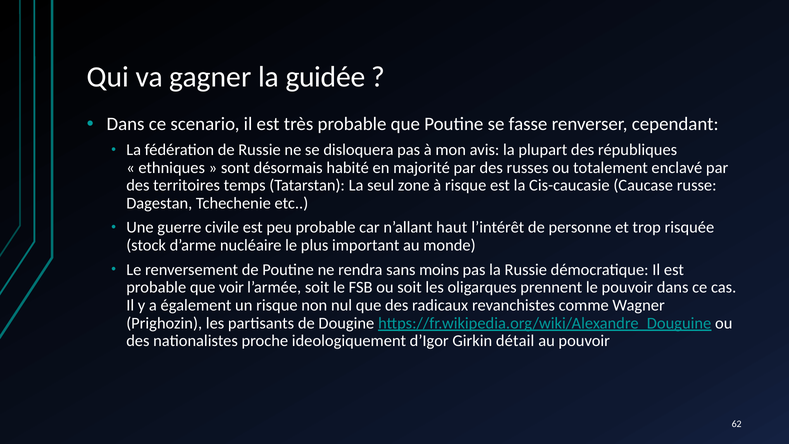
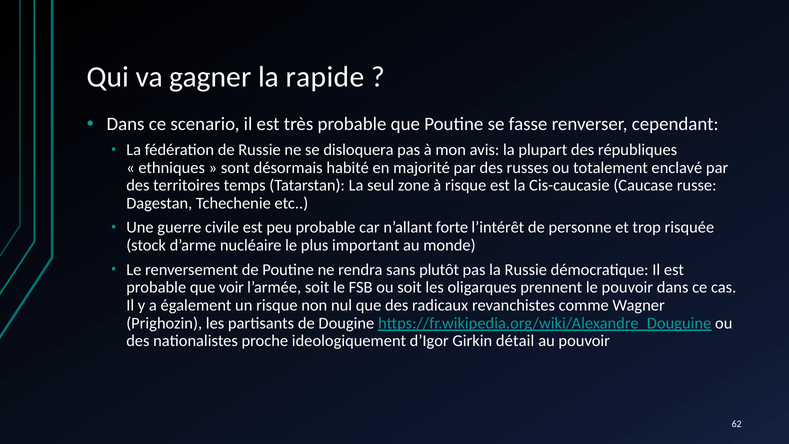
guidée: guidée -> rapide (325, 77)
haut: haut -> forte (452, 227)
moins: moins -> plutôt (439, 270)
